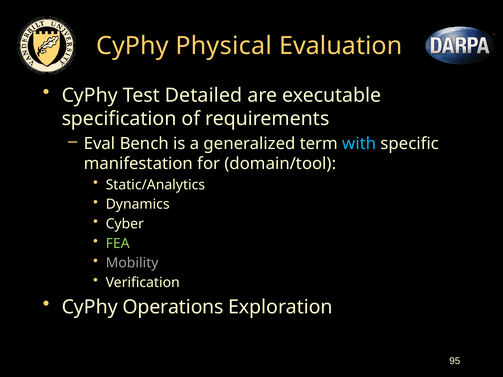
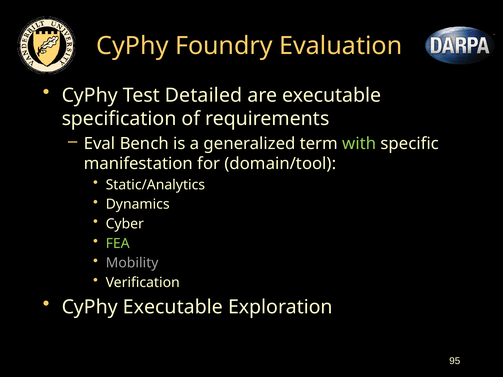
Physical: Physical -> Foundry (224, 46)
with colour: light blue -> light green (359, 144)
CyPhy Operations: Operations -> Executable (173, 307)
